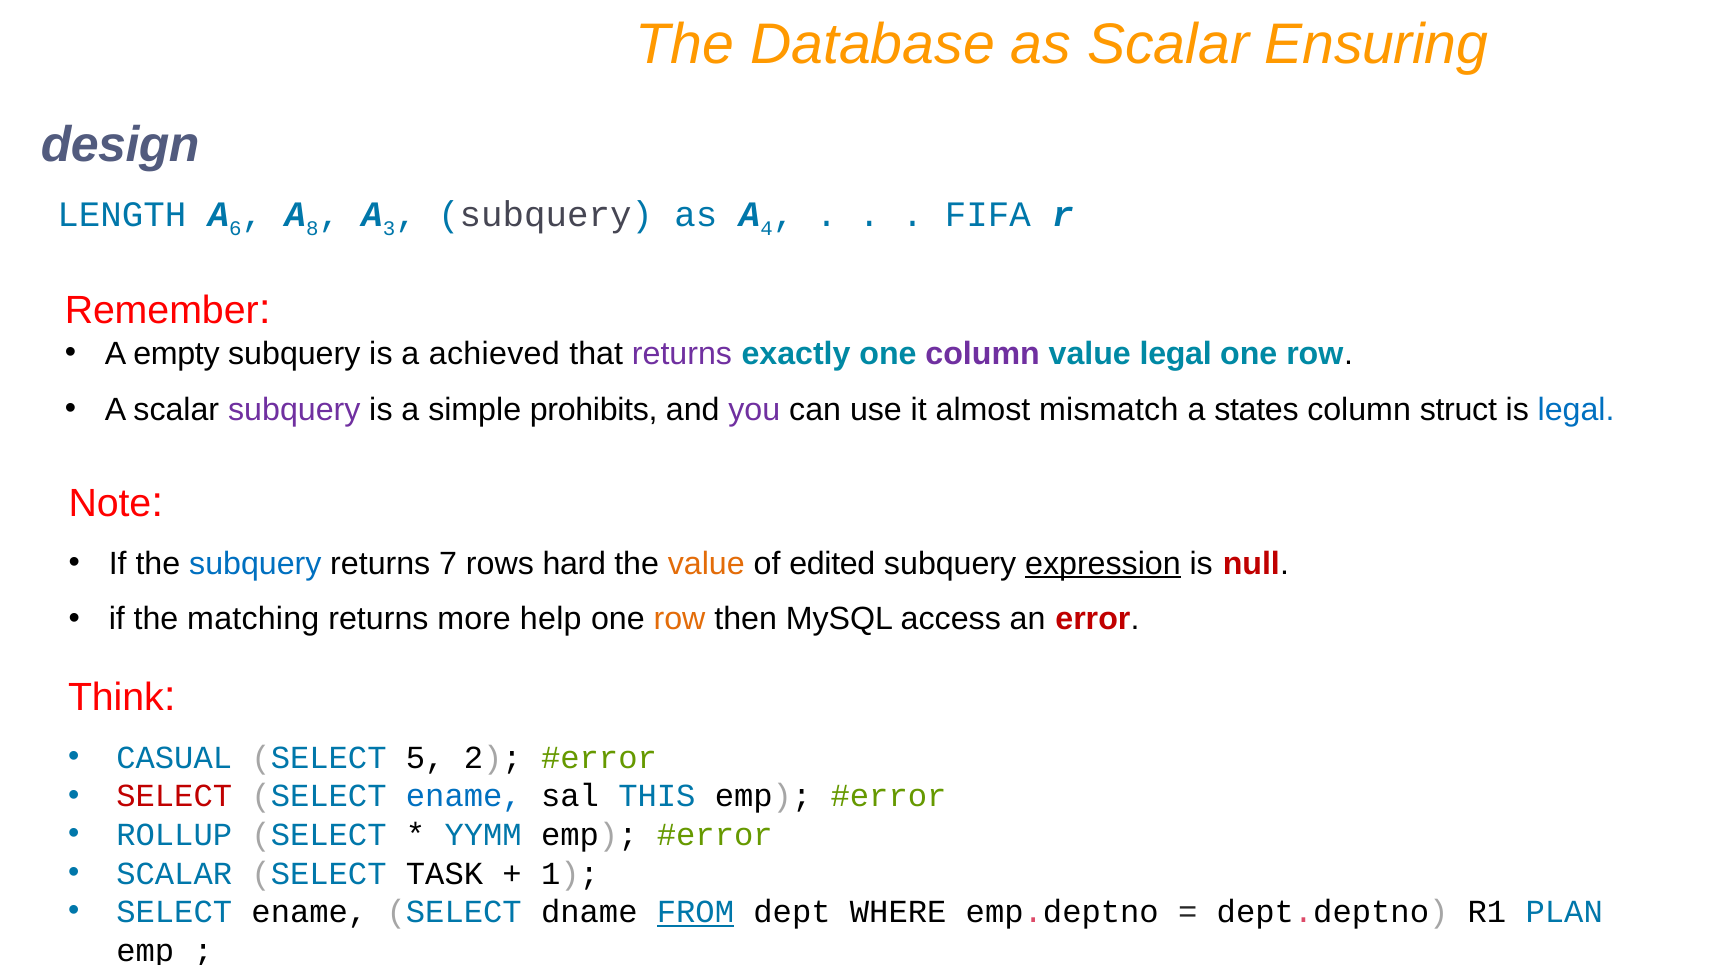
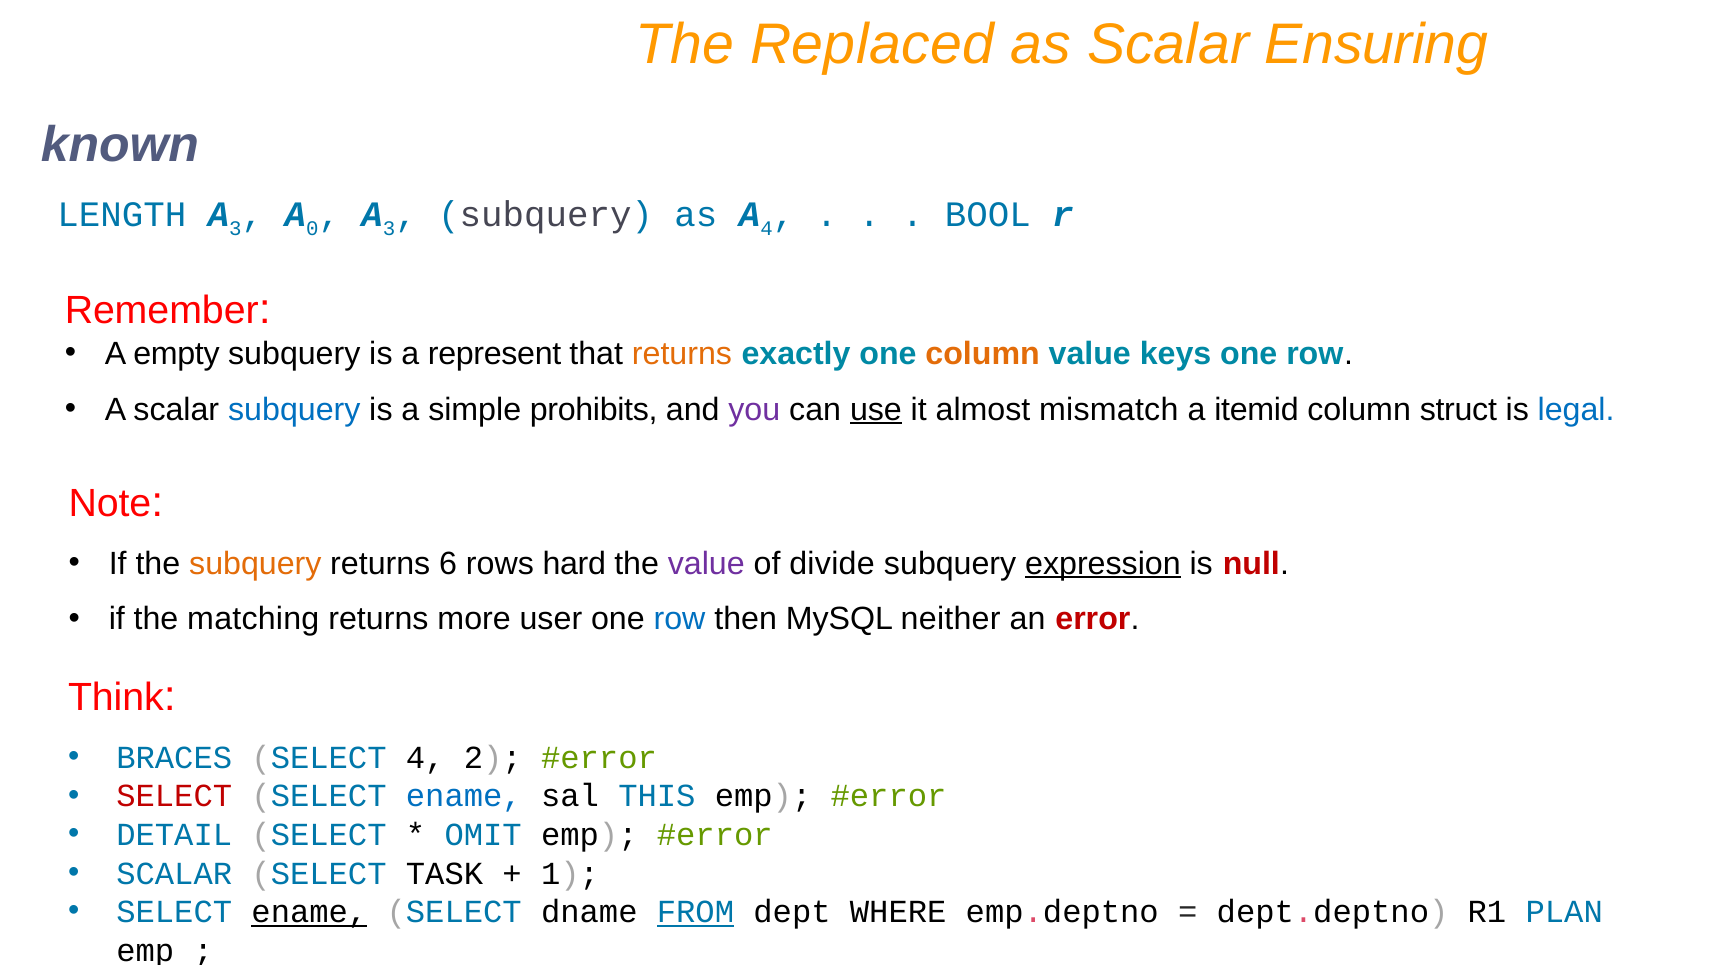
Database: Database -> Replaced (872, 45)
design: design -> known (120, 145)
6: 6 -> 3 (235, 229)
8: 8 -> 0 (312, 229)
FIFA: FIFA -> BOOL (988, 215)
achieved: achieved -> represent (495, 354)
returns colour: purple -> orange (682, 354)
column colour: purple -> orange (983, 354)
value legal: legal -> keys (1176, 354)
subquery colour: purple -> blue (294, 410)
use underline: none -> present (876, 410)
states: states -> itemid (1256, 410)
subquery colour: blue -> orange (255, 564)
7: 7 -> 6 (448, 564)
value colour: orange -> purple (706, 564)
edited: edited -> divide (832, 564)
help: help -> user (551, 619)
row colour: orange -> blue (680, 619)
access: access -> neither (951, 619)
CASUAL: CASUAL -> BRACES (174, 758)
SELECT 5: 5 -> 4 (425, 758)
ROLLUP: ROLLUP -> DETAIL (174, 835)
YYMM: YYMM -> OMIT (483, 835)
ename underline: none -> present (309, 912)
